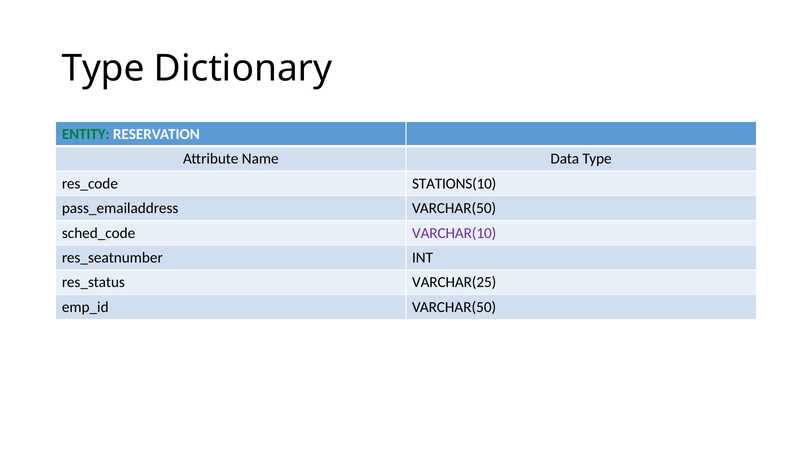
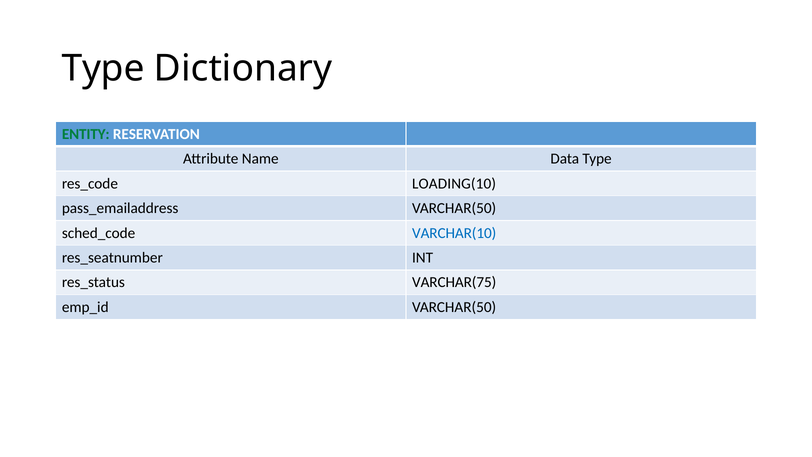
STATIONS(10: STATIONS(10 -> LOADING(10 (454, 184)
VARCHAR(10 colour: purple -> blue (454, 233)
VARCHAR(25: VARCHAR(25 -> VARCHAR(75 (454, 282)
